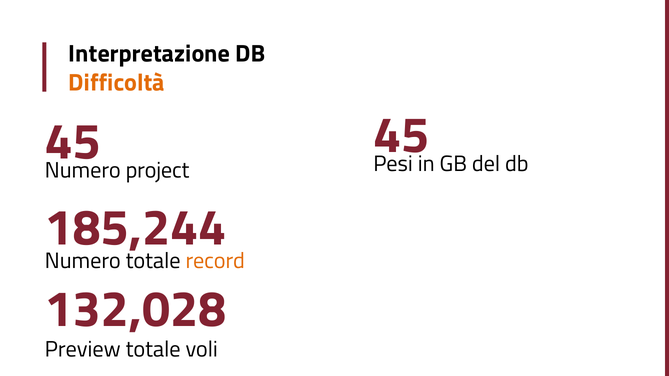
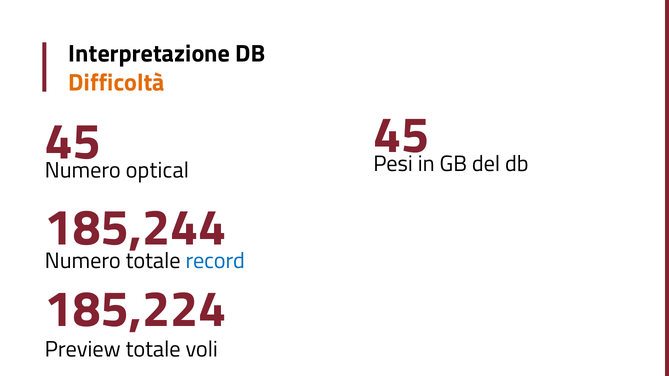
project: project -> optical (157, 170)
record colour: orange -> blue (215, 261)
132,028: 132,028 -> 185,224 (136, 310)
